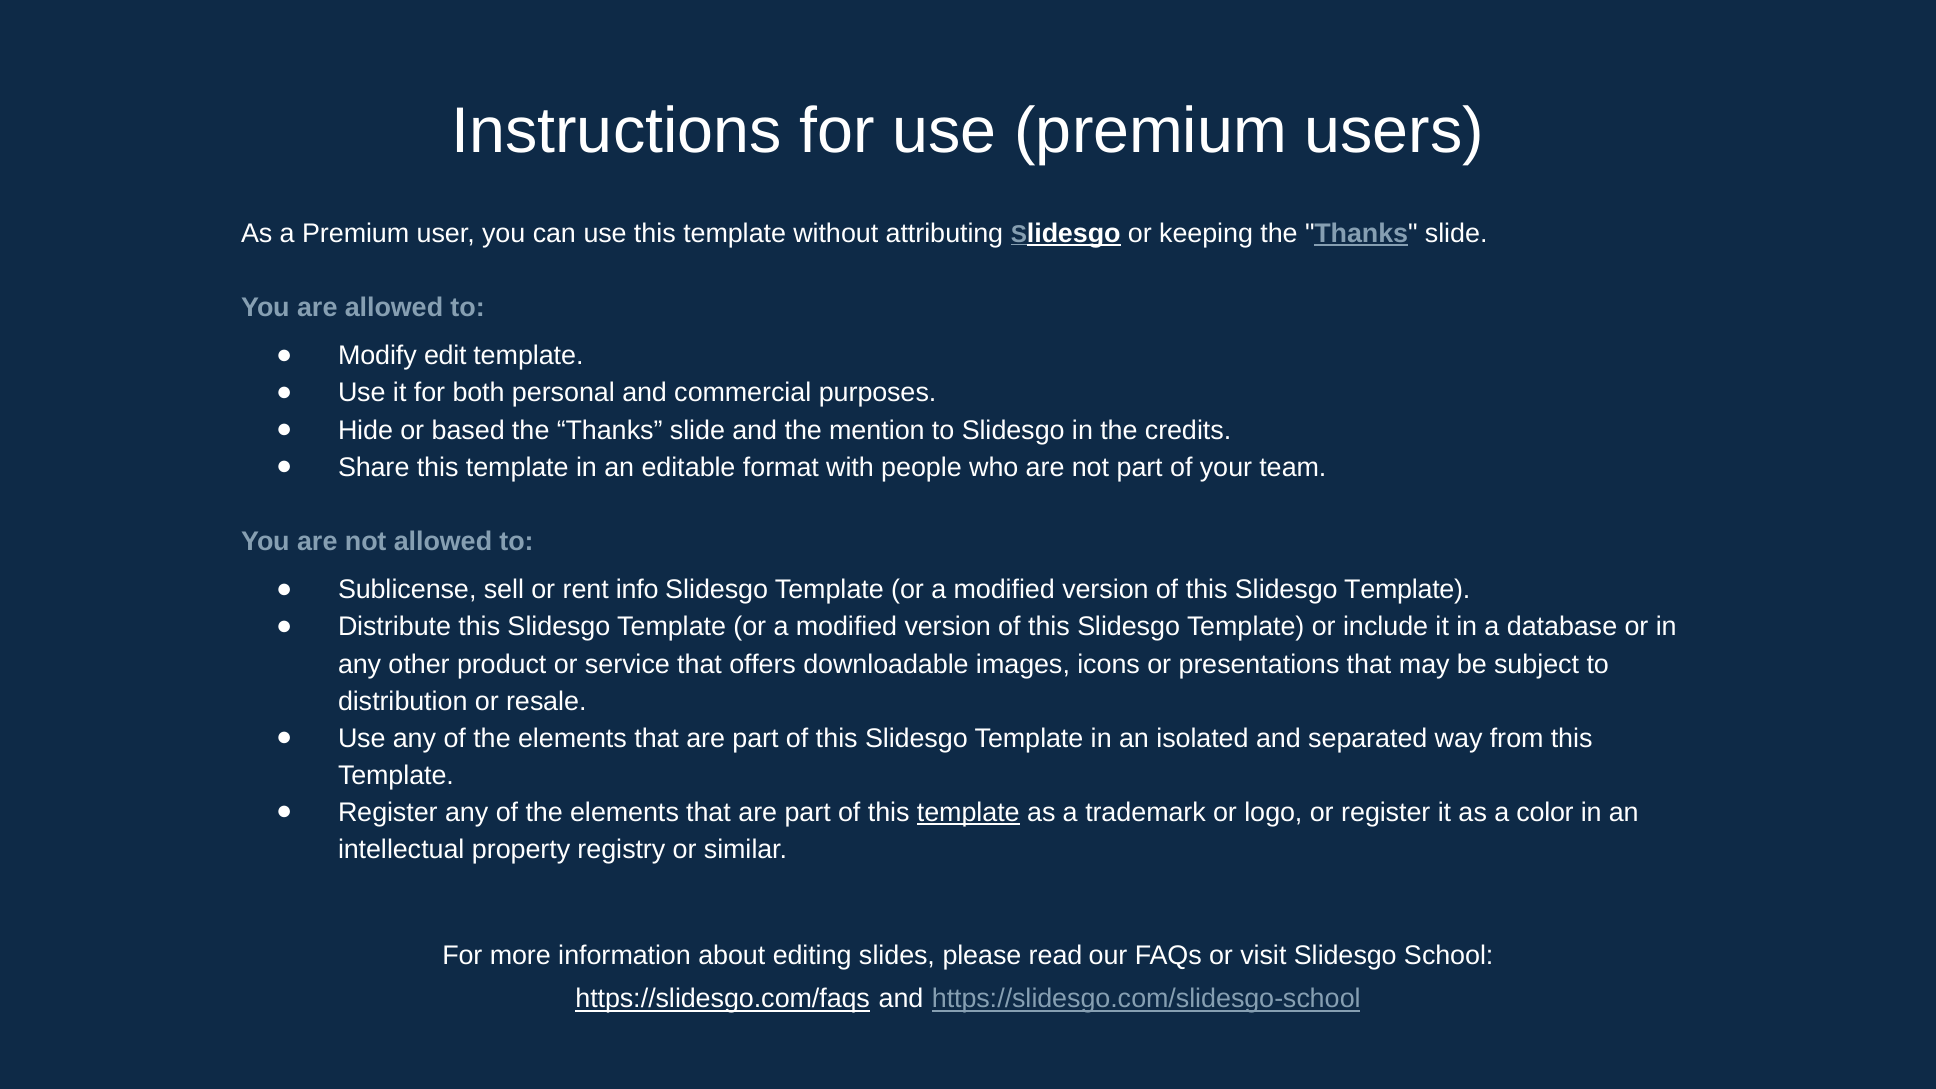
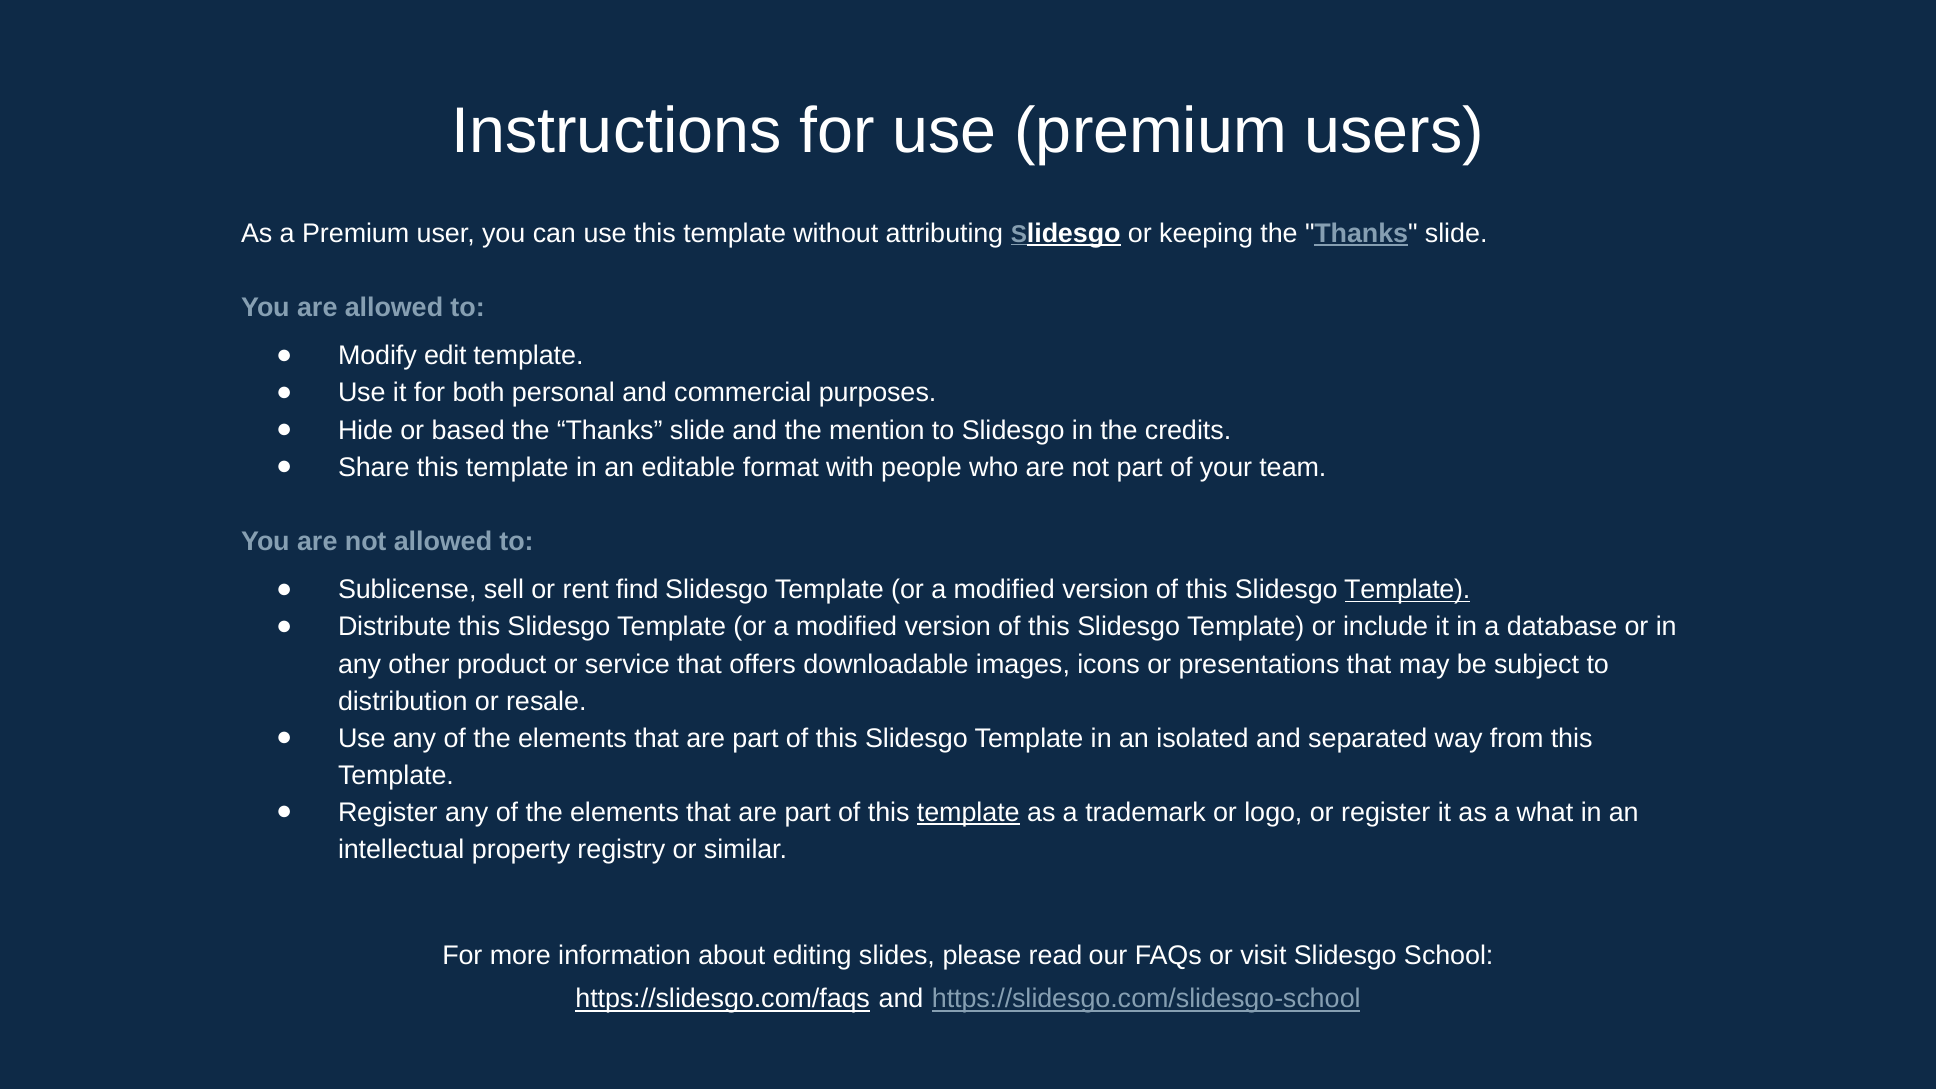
info: info -> find (637, 590)
Template underline: none -> present (1407, 590)
color: color -> what (1545, 813)
